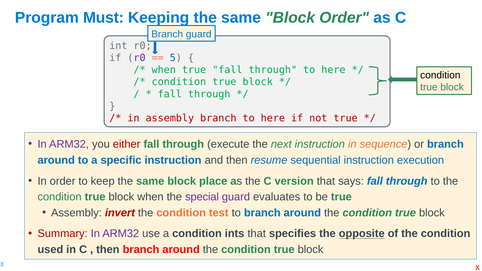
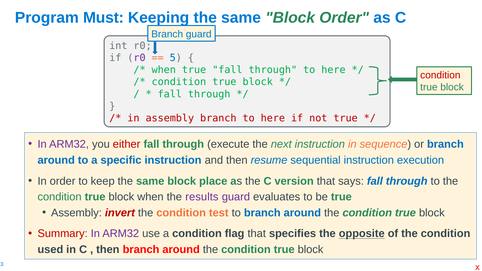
condition colour: black -> red (440, 75)
special: special -> results (202, 197)
ints: ints -> flag (235, 234)
